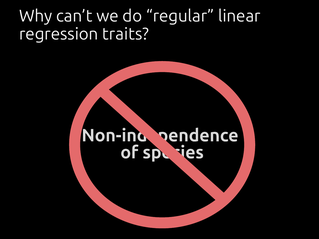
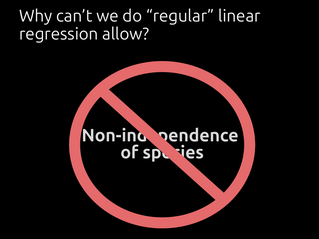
traits: traits -> allow (126, 34)
